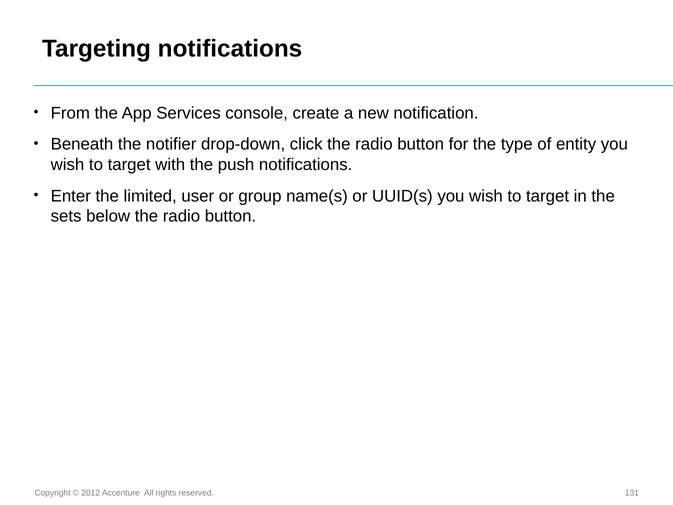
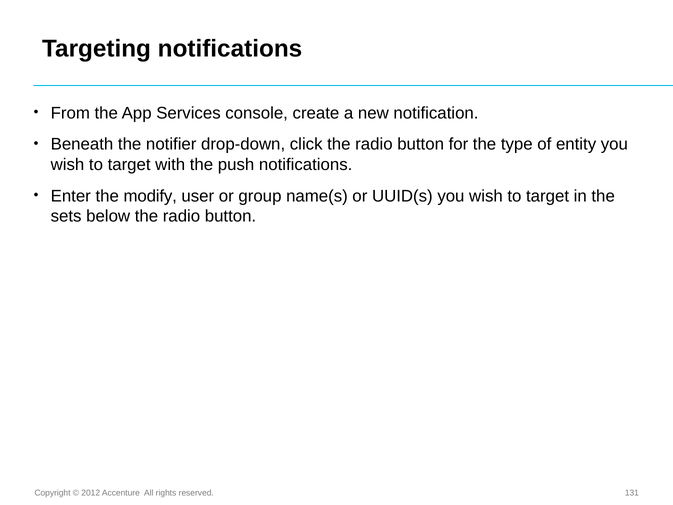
limited: limited -> modify (150, 196)
